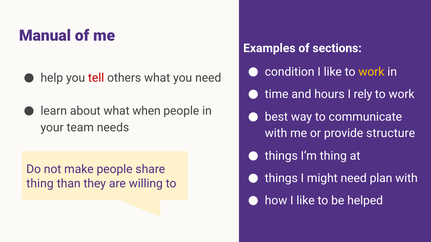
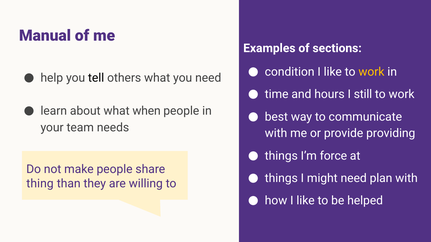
tell colour: red -> black (96, 78)
rely: rely -> still (363, 94)
structure: structure -> providing (391, 134)
I’m thing: thing -> force (333, 156)
